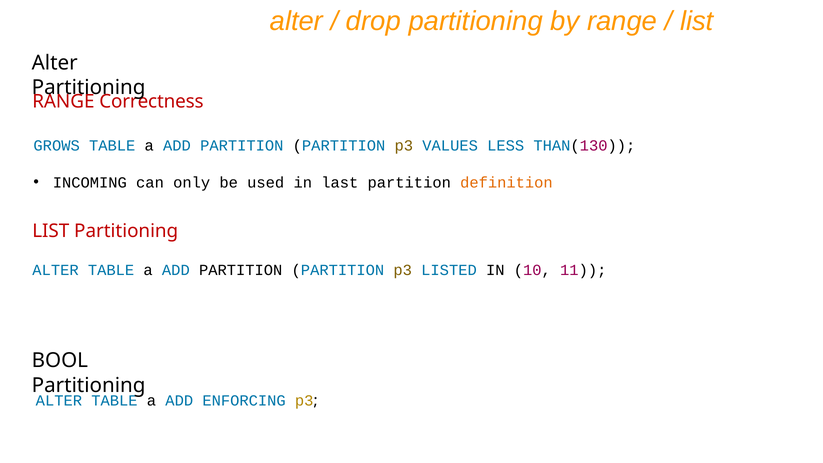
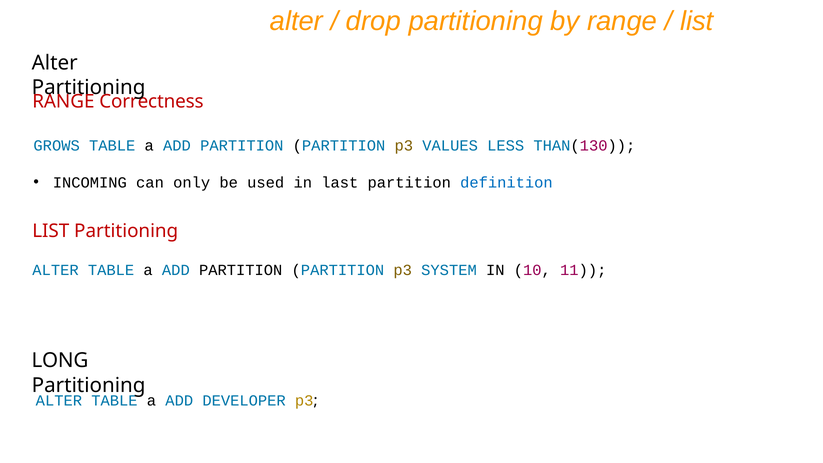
definition colour: orange -> blue (506, 183)
LISTED: LISTED -> SYSTEM (449, 270)
BOOL: BOOL -> LONG (60, 361)
ENFORCING: ENFORCING -> DEVELOPER (244, 400)
